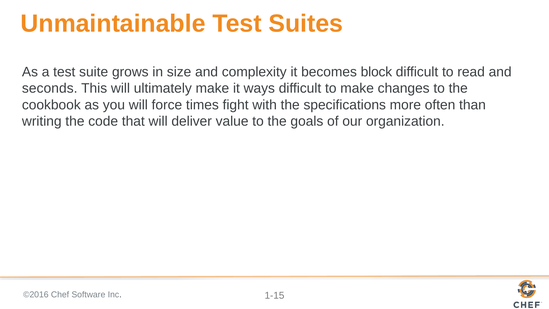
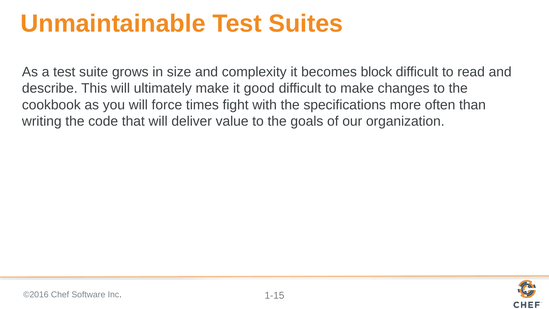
seconds: seconds -> describe (50, 88)
ways: ways -> good (259, 88)
